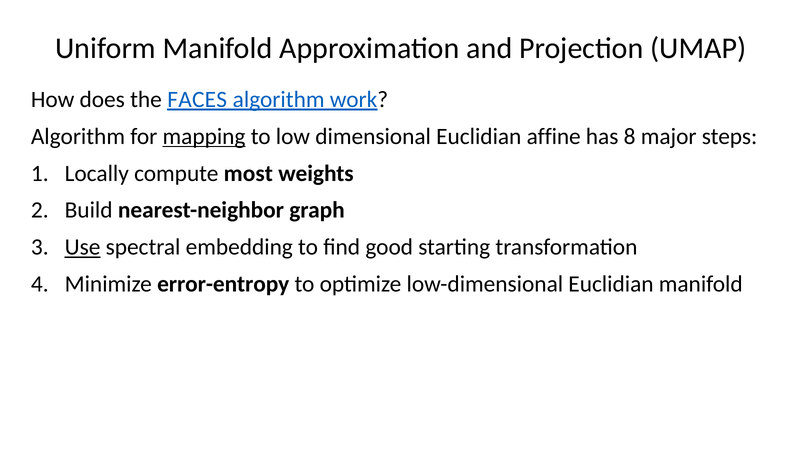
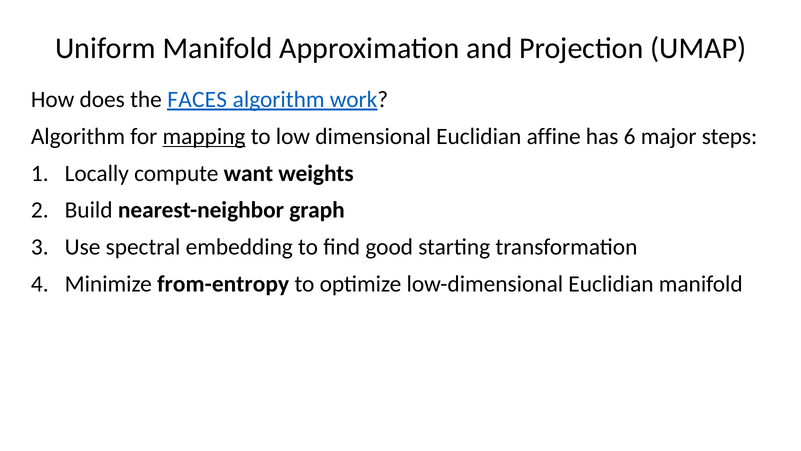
8: 8 -> 6 (630, 136)
most: most -> want (248, 173)
Use underline: present -> none (83, 247)
error-entropy: error-entropy -> from-entropy (223, 284)
